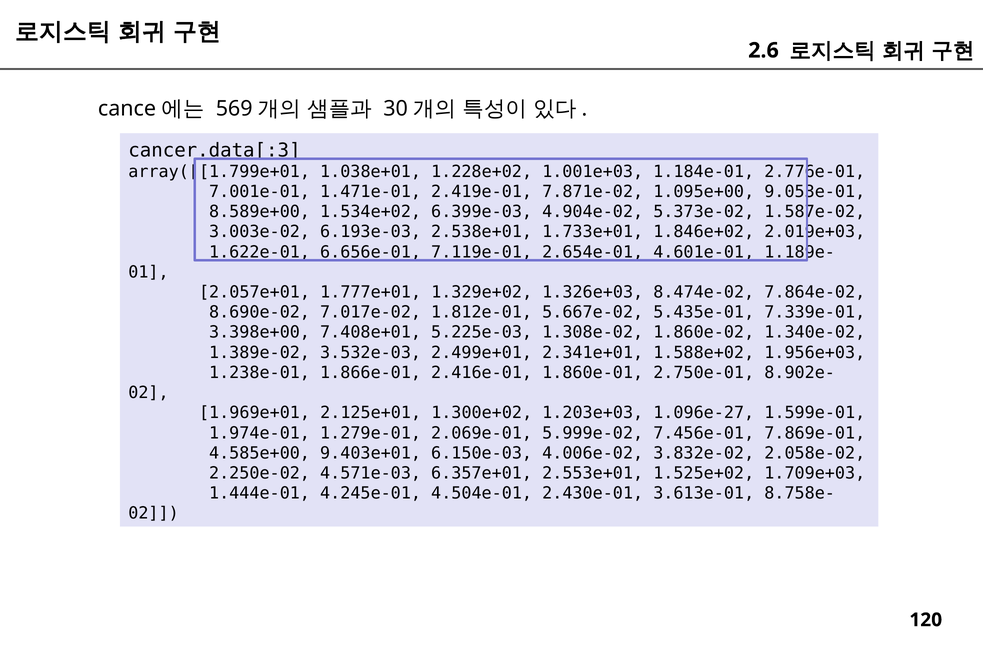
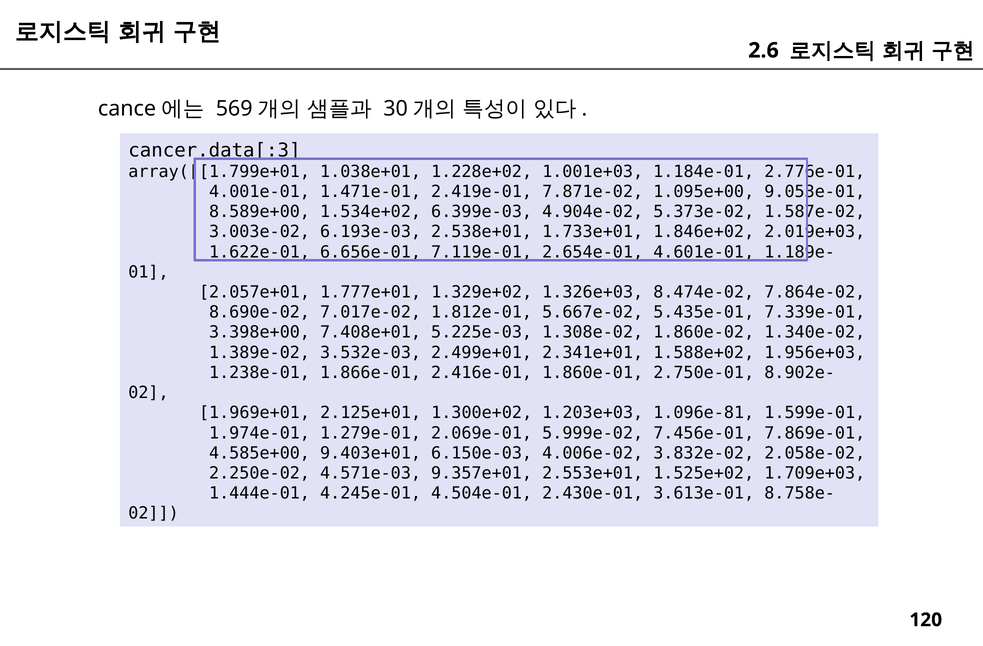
7.001e-01: 7.001e-01 -> 4.001e-01 (260, 192)
1.096e-27: 1.096e-27 -> 1.096e-81 (704, 413)
6.357e+01: 6.357e+01 -> 9.357e+01 (482, 473)
